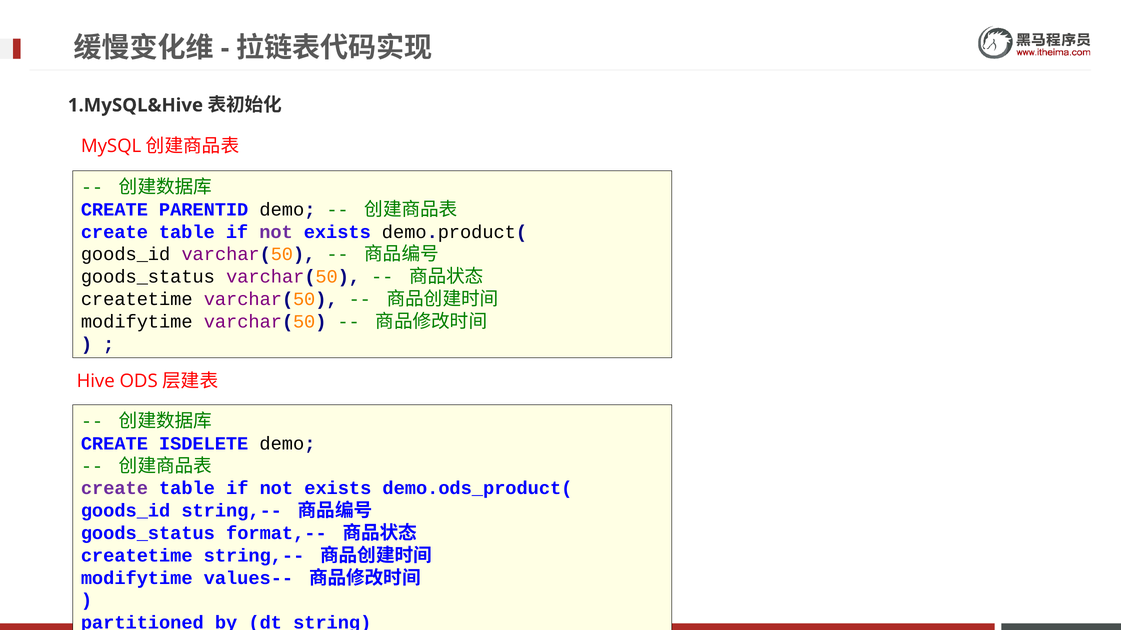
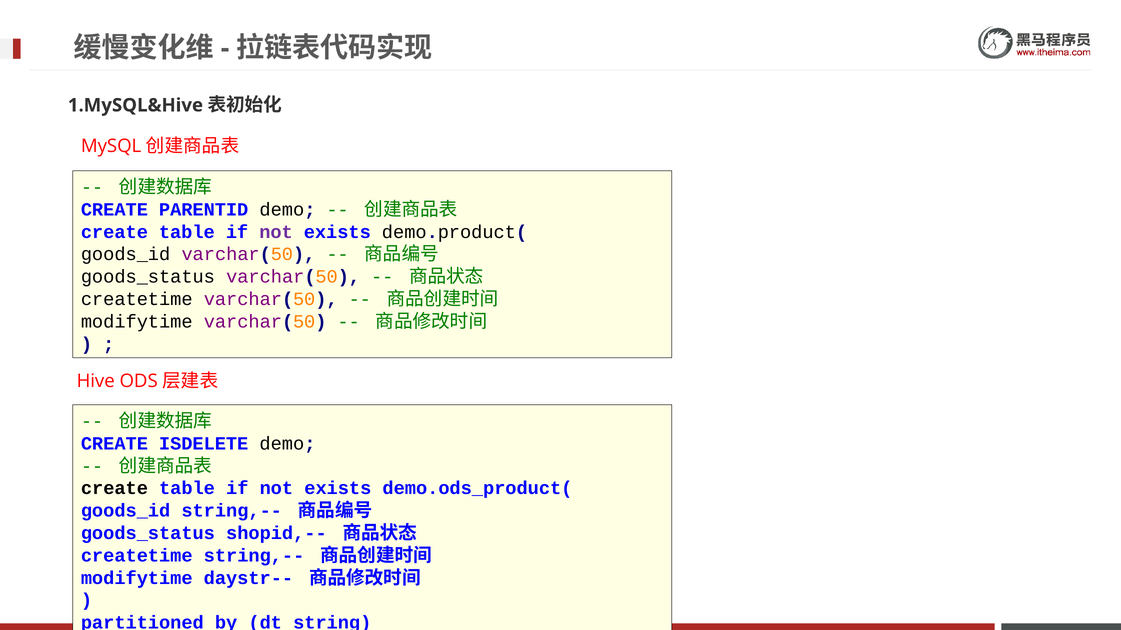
create colour: purple -> black (114, 489)
format,--: format,-- -> shopid,-- (276, 534)
values--: values-- -> daystr-- (248, 578)
